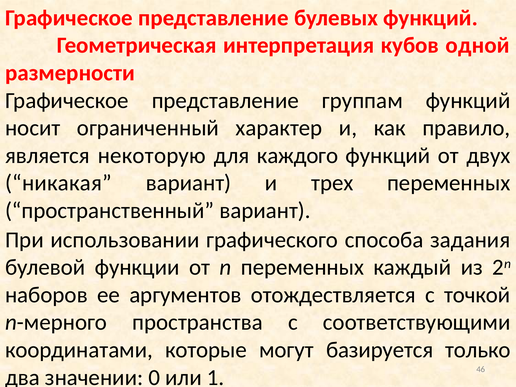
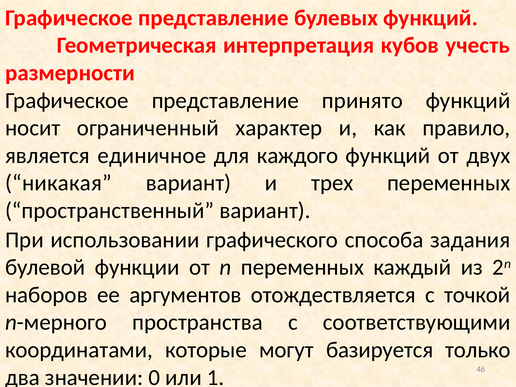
одной: одной -> учесть (478, 45)
группам: группам -> принято (362, 100)
некоторую: некоторую -> единичное (152, 156)
